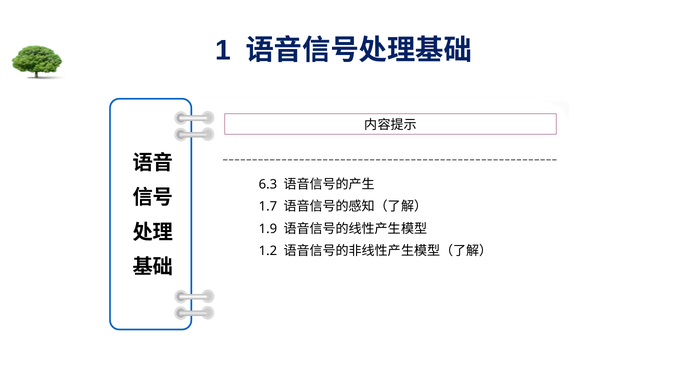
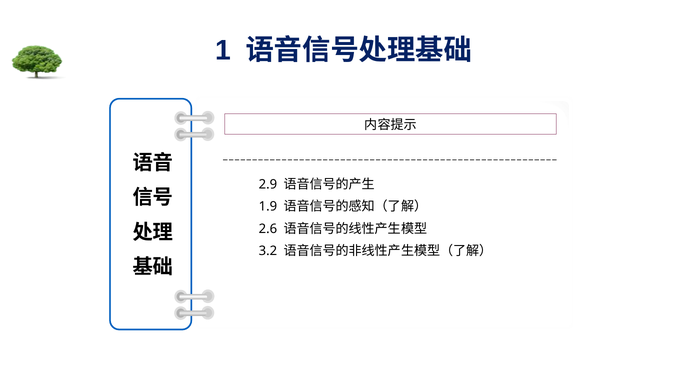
6.3: 6.3 -> 2.9 (268, 184)
1.7: 1.7 -> 1.9 (268, 206)
1.9: 1.9 -> 2.6 (268, 228)
1.2: 1.2 -> 3.2 (268, 251)
